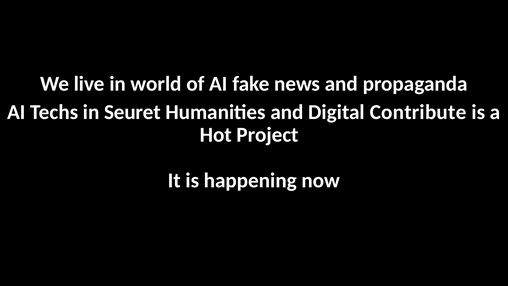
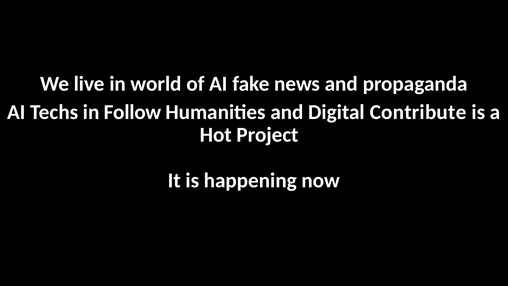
Seuret: Seuret -> Follow (133, 112)
